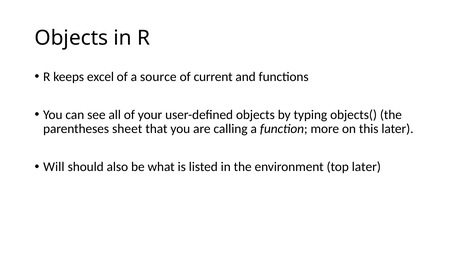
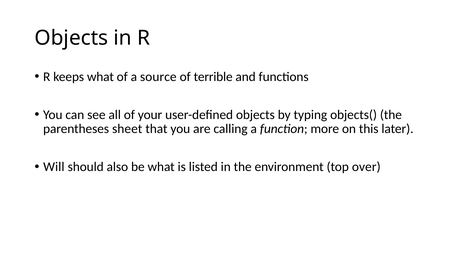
keeps excel: excel -> what (100, 77)
current: current -> terrible (213, 77)
top later: later -> over (366, 167)
